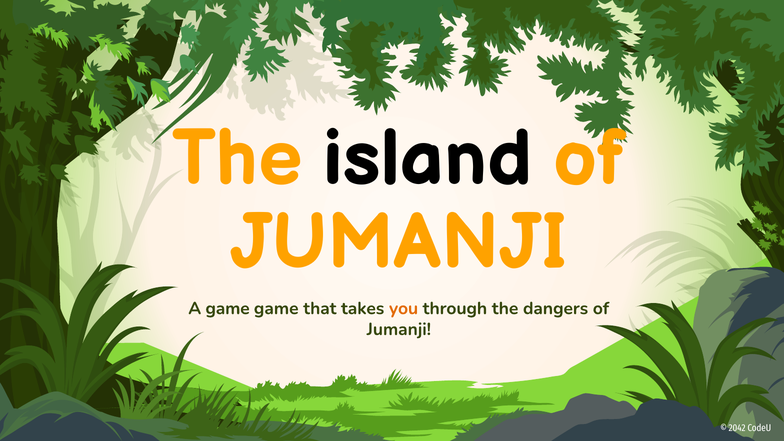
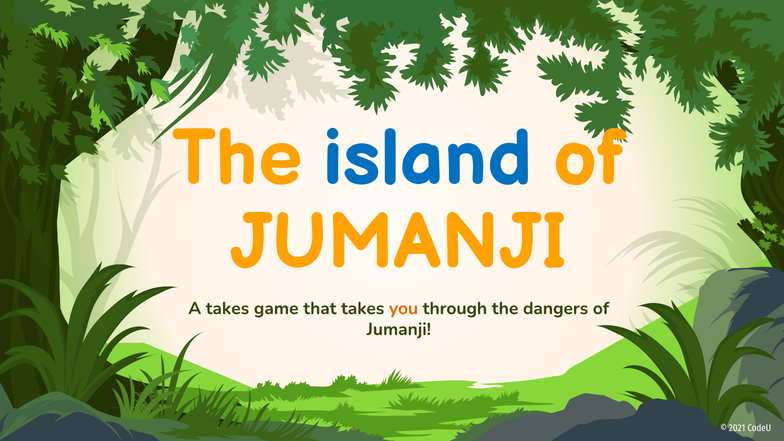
island colour: black -> blue (428, 159)
A game: game -> takes (227, 308)
2042: 2042 -> 2021 (737, 428)
